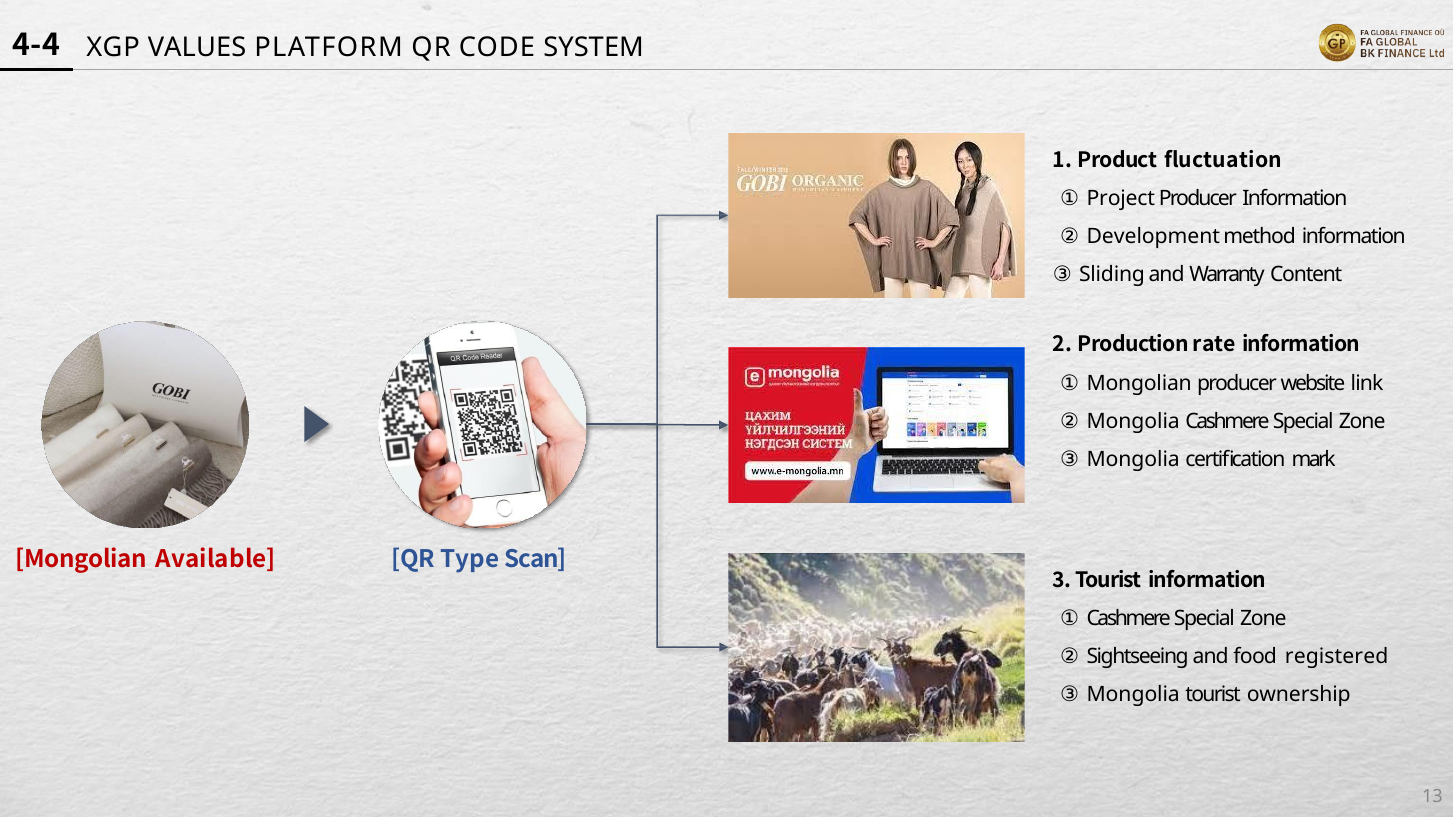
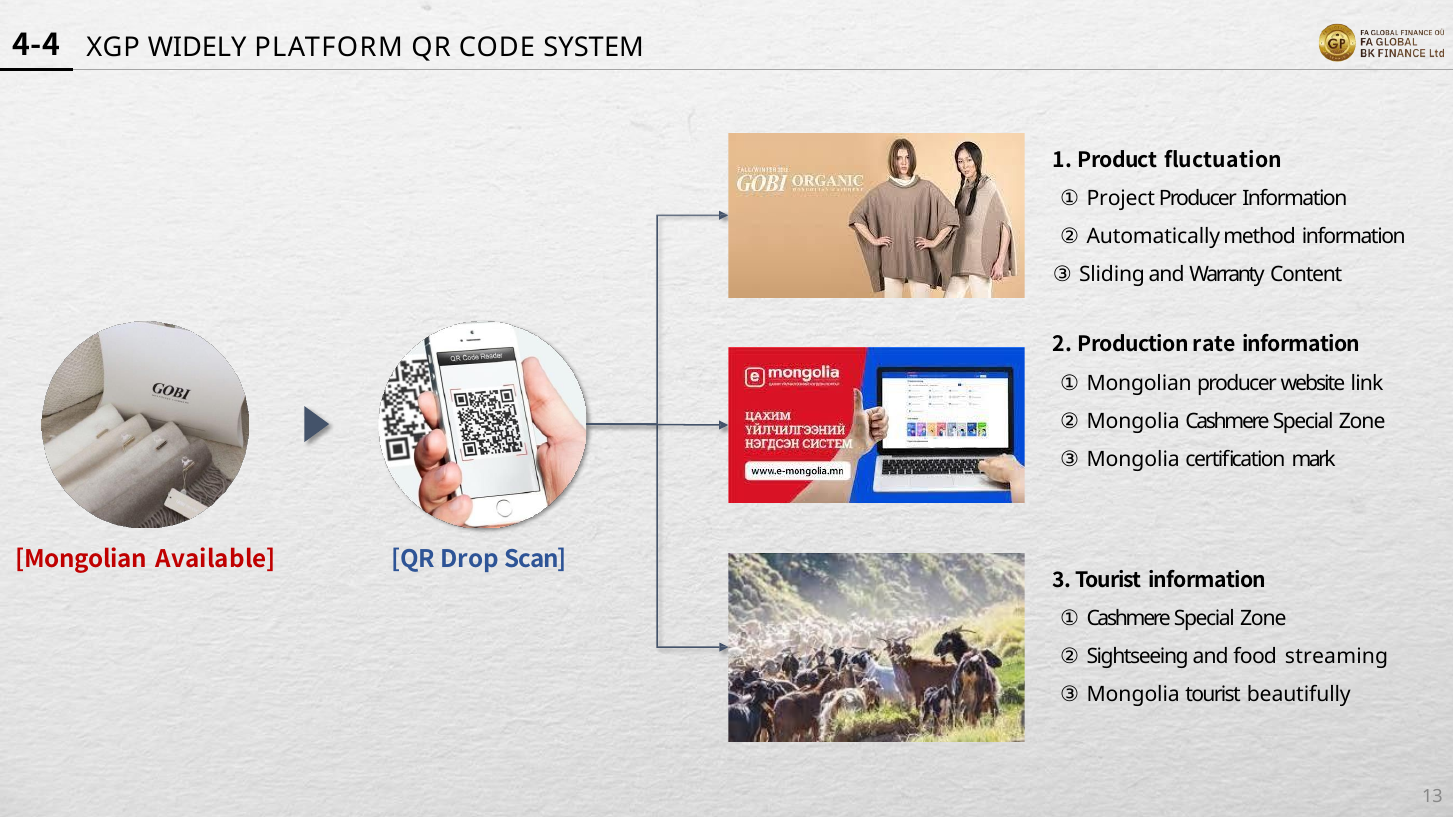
VALUES: VALUES -> WIDELY (197, 47)
Development: Development -> Automatically (1153, 236)
Type: Type -> Drop (470, 560)
registered: registered -> streaming (1337, 657)
ownership: ownership -> beautifully (1299, 695)
